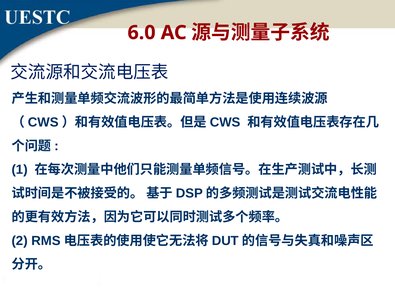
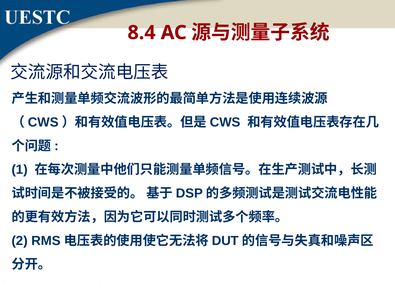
6.0: 6.0 -> 8.4 (142, 33)
